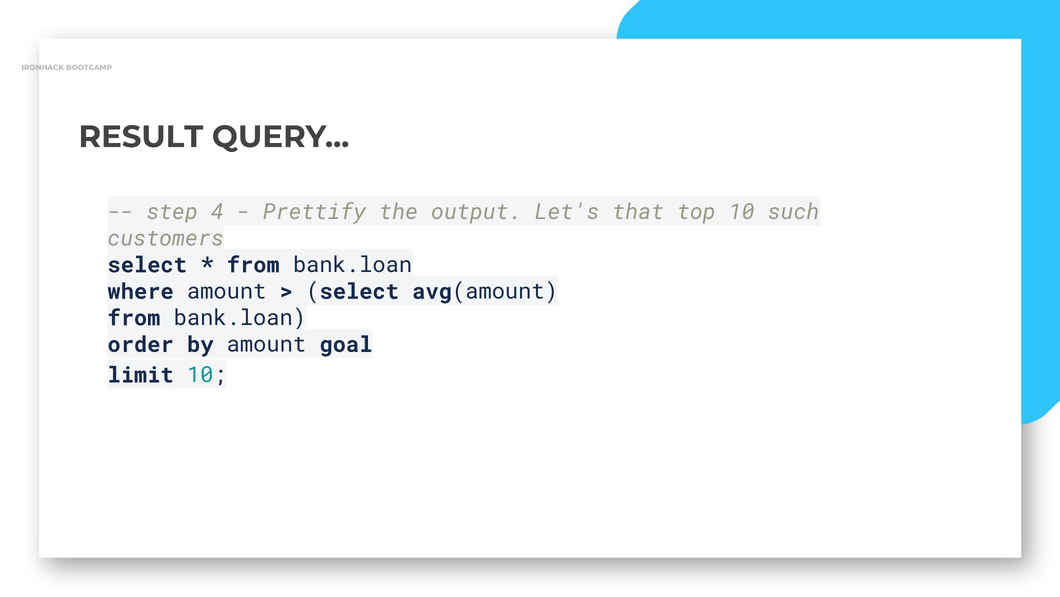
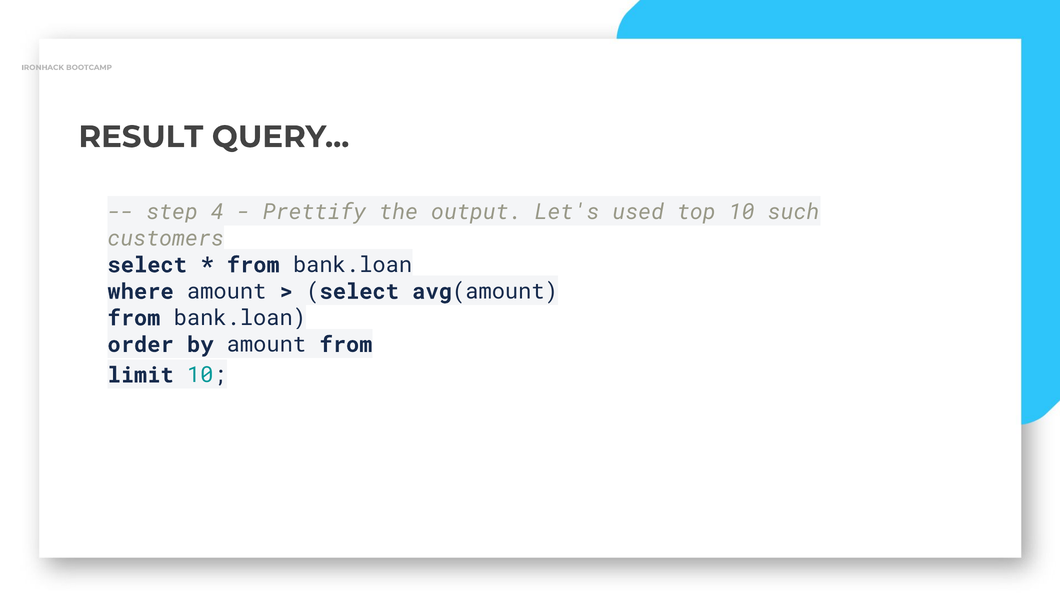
that: that -> used (638, 212)
amount goal: goal -> from (346, 344)
